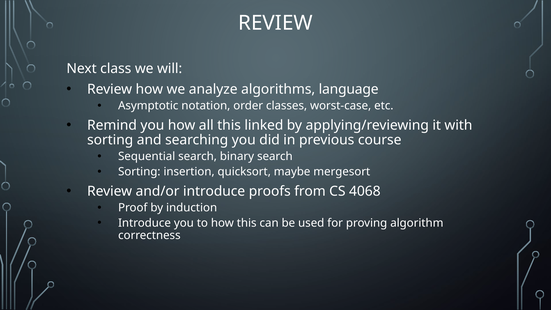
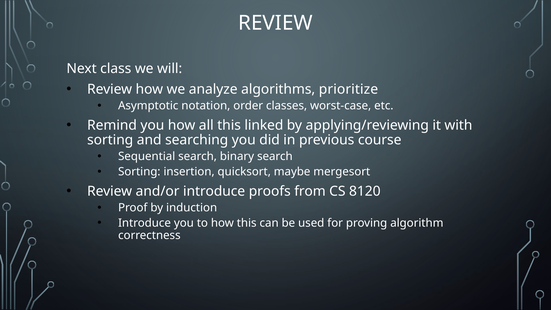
language: language -> prioritize (348, 89)
4068: 4068 -> 8120 (365, 191)
